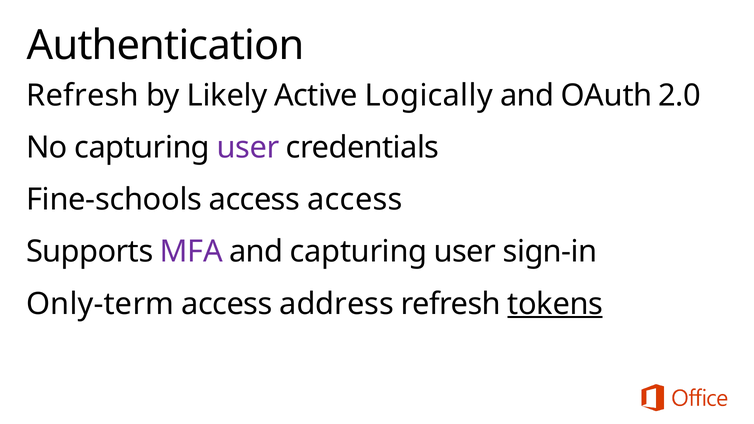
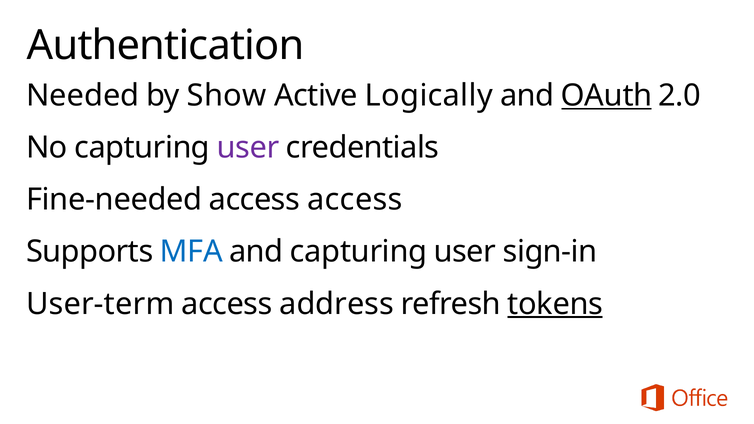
Refresh: Refresh -> Needed (83, 96)
Likely: Likely -> Show (227, 96)
OAuth underline: none -> present (607, 96)
Fine-schools: Fine-schools -> Fine-needed (114, 200)
MFA colour: purple -> blue (191, 252)
Only-term: Only-term -> User-term (100, 304)
